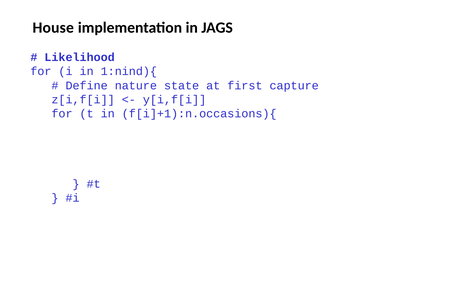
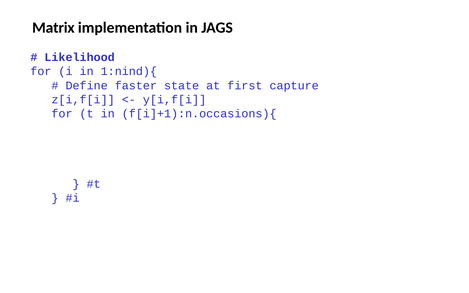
House: House -> Matrix (53, 28)
nature: nature -> faster (136, 86)
